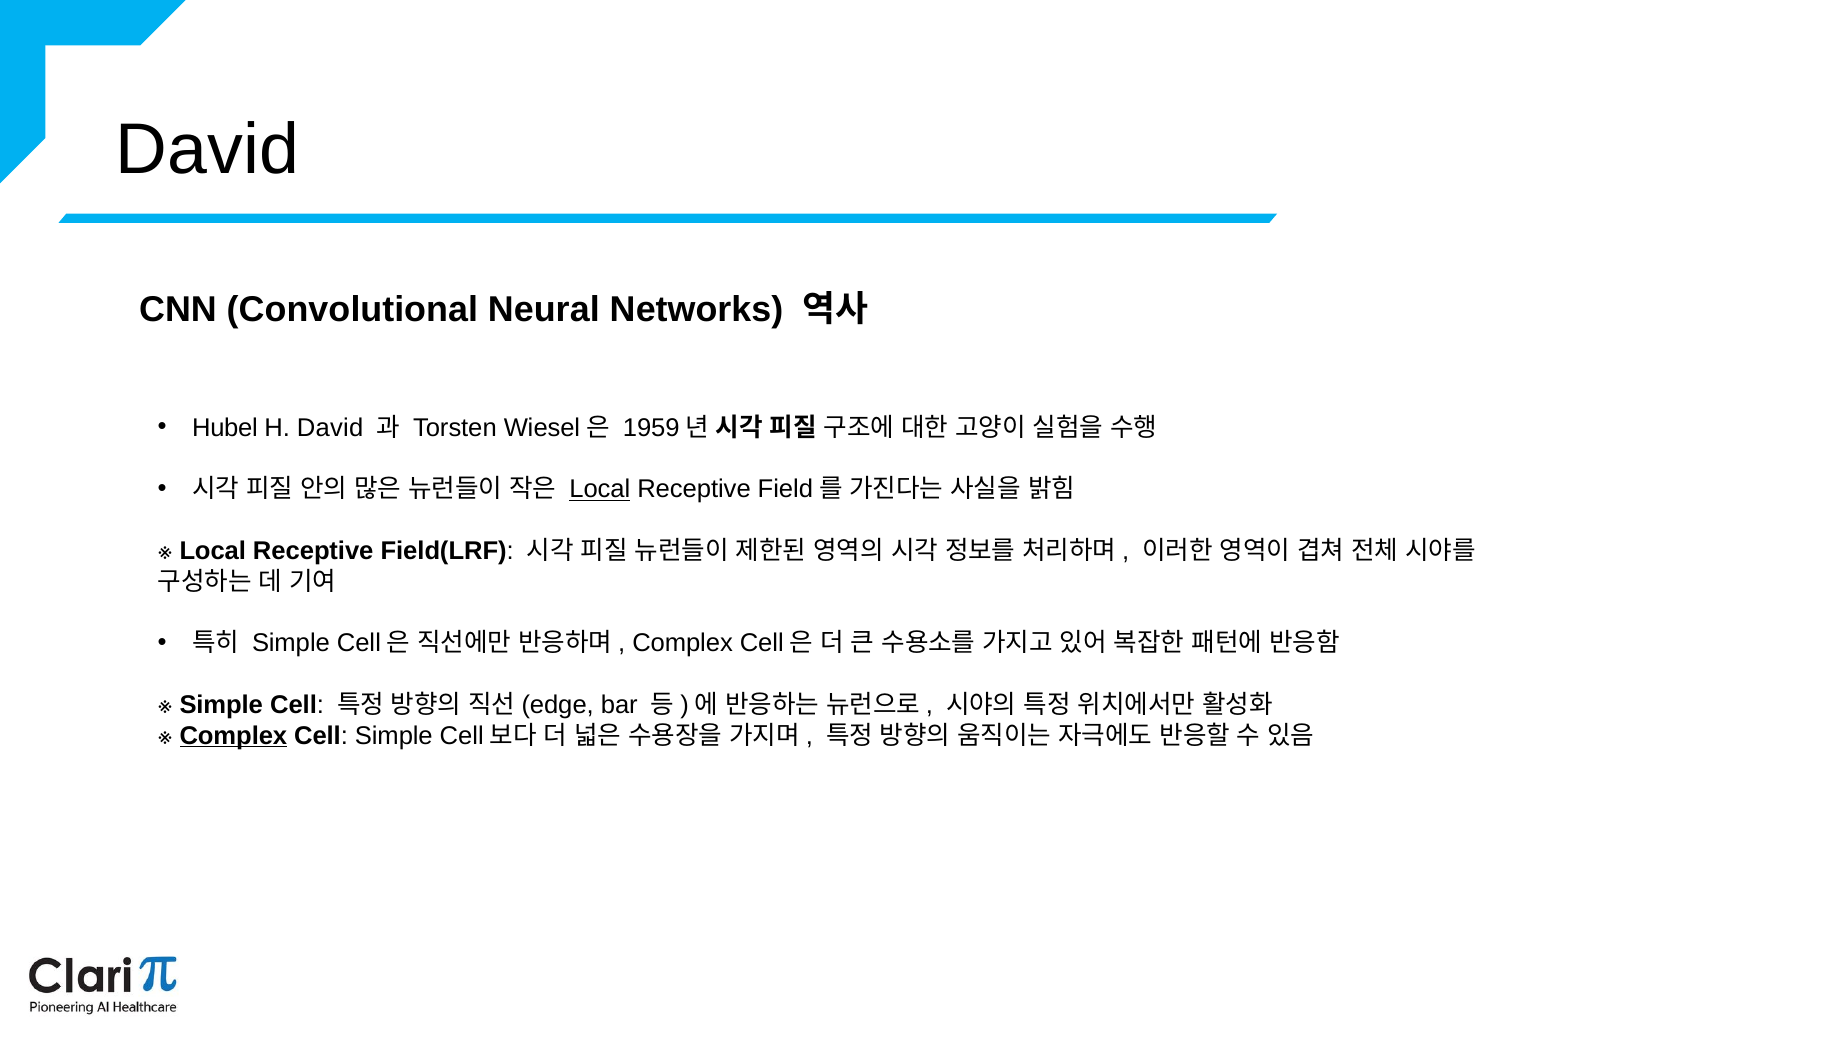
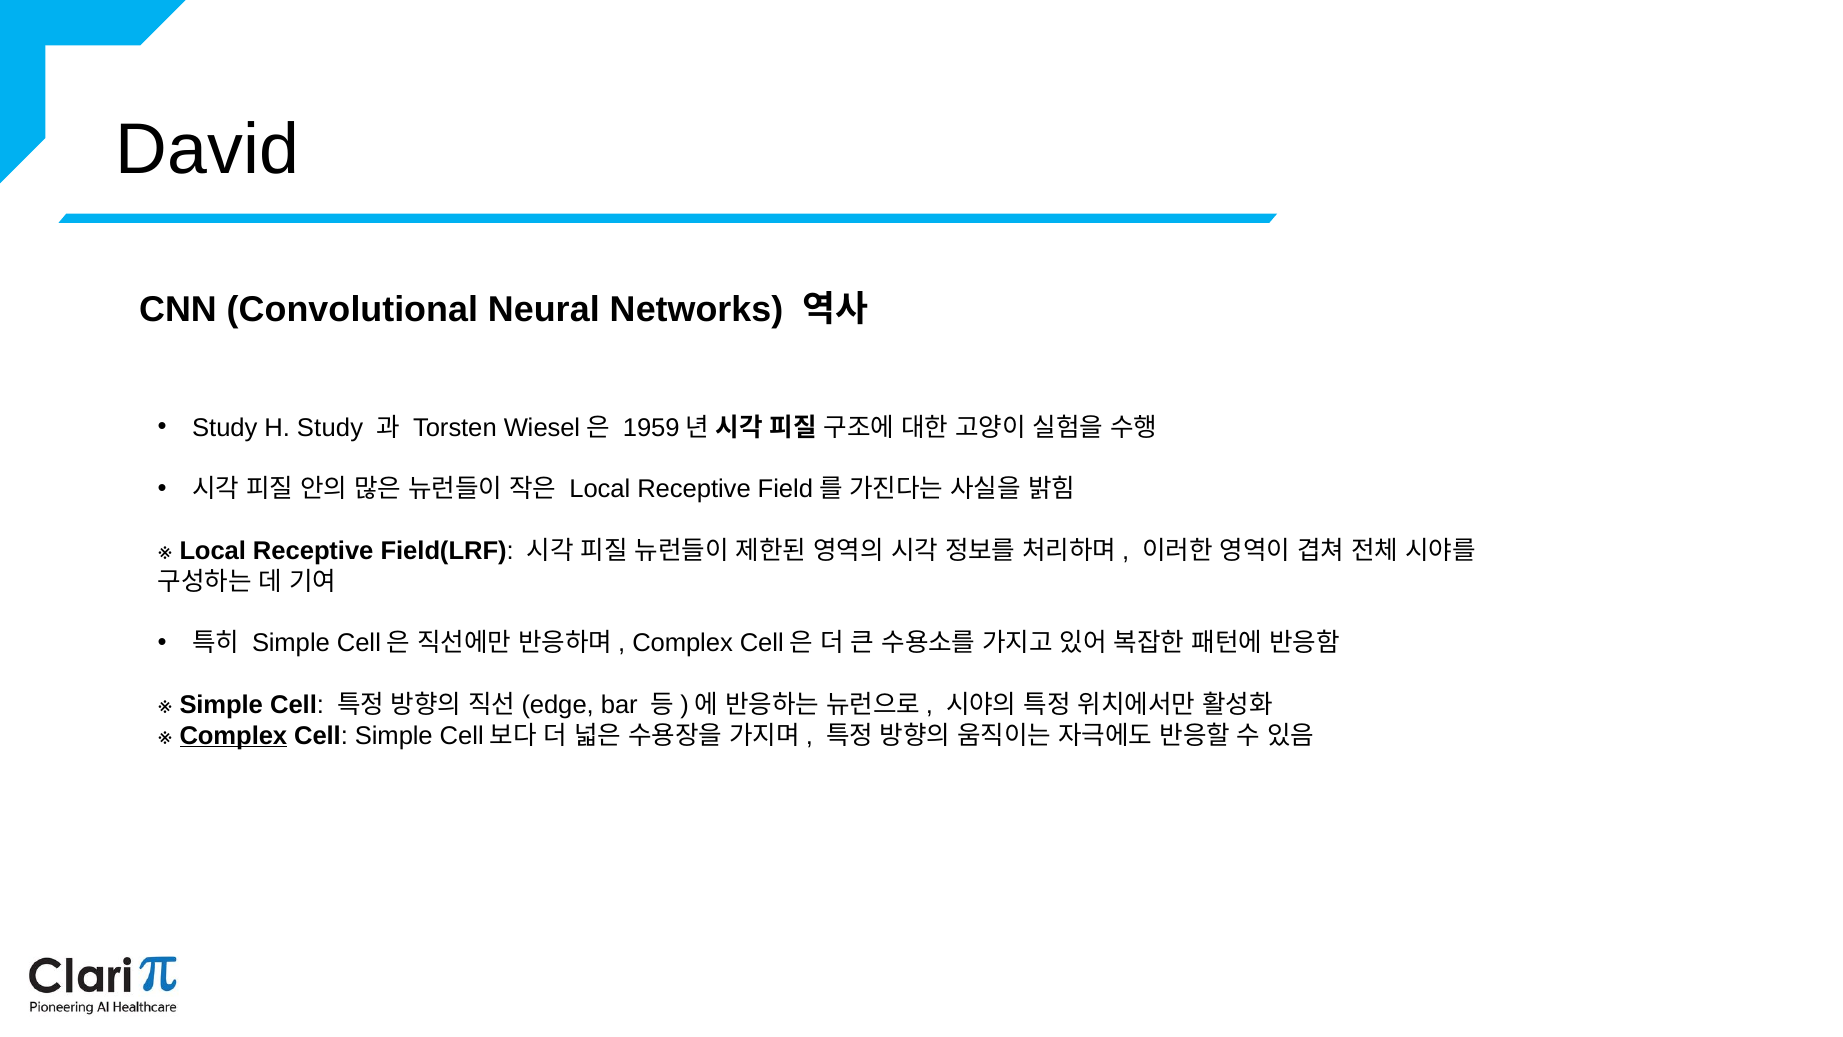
Hubel: Hubel -> Study (225, 428)
H David: David -> Study (330, 428)
Local underline: present -> none (600, 489)
